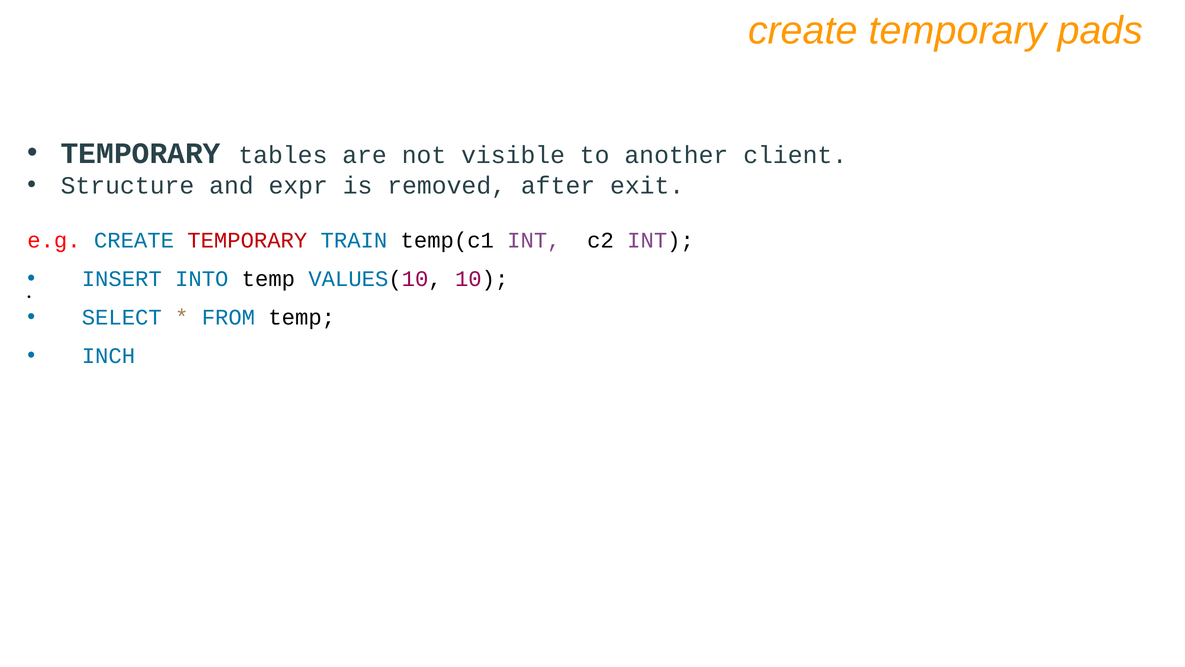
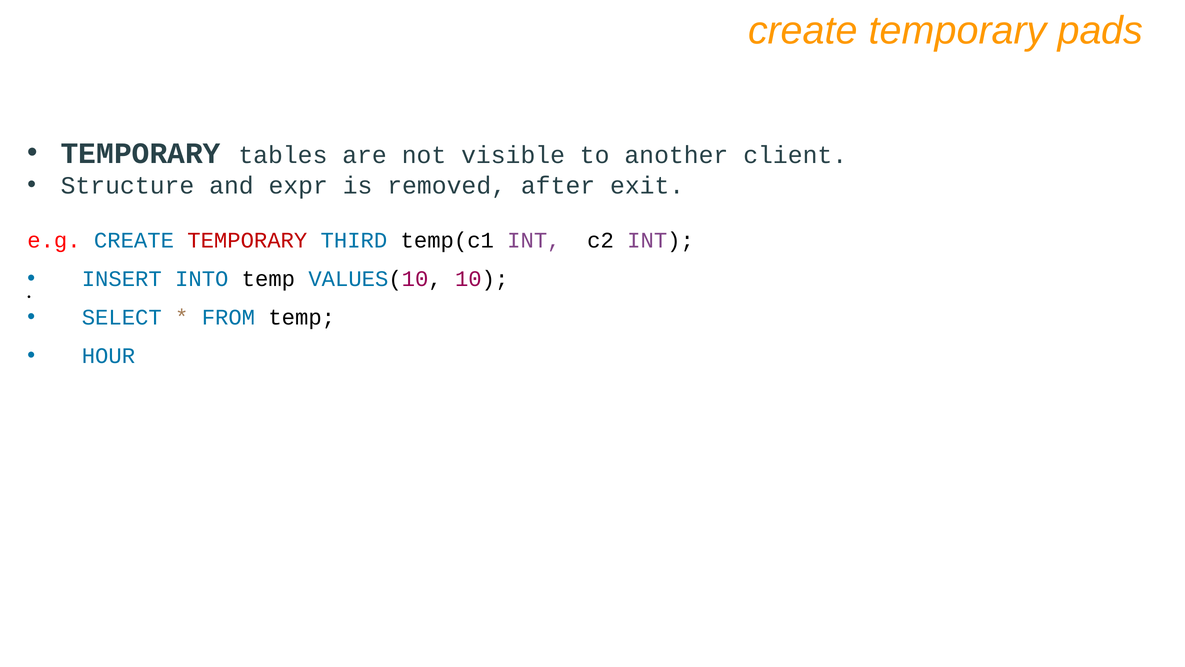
TRAIN: TRAIN -> THIRD (354, 240)
INCH: INCH -> HOUR (108, 356)
